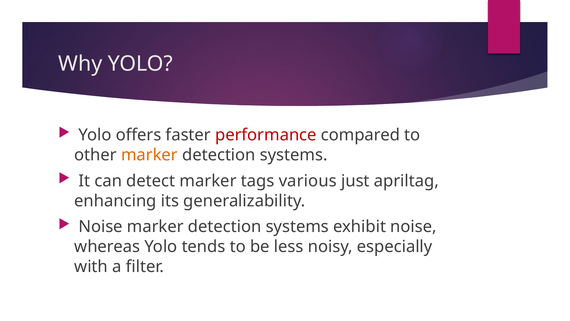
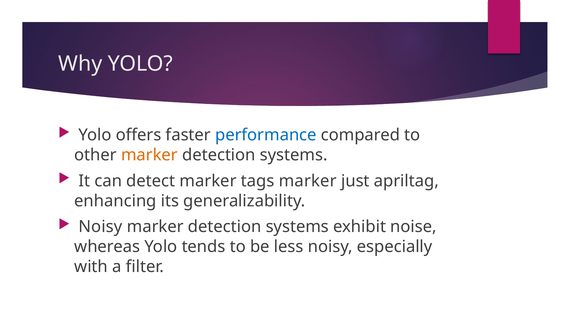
performance colour: red -> blue (266, 135)
tags various: various -> marker (308, 181)
Noise: Noise -> Noisy (101, 226)
